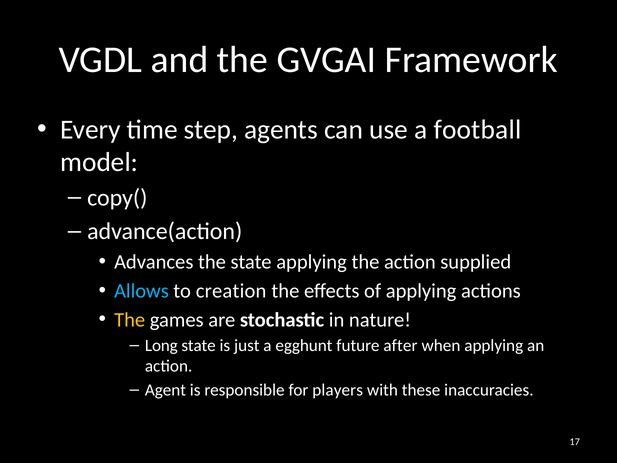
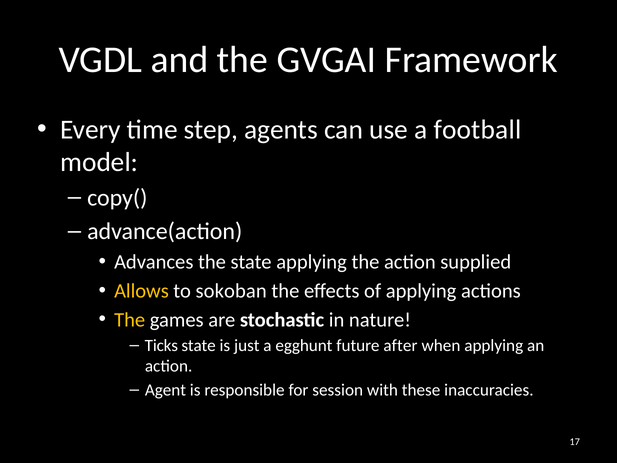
Allows colour: light blue -> yellow (141, 291)
creation: creation -> sokoban (231, 291)
Long: Long -> Ticks (161, 345)
players: players -> session (338, 390)
